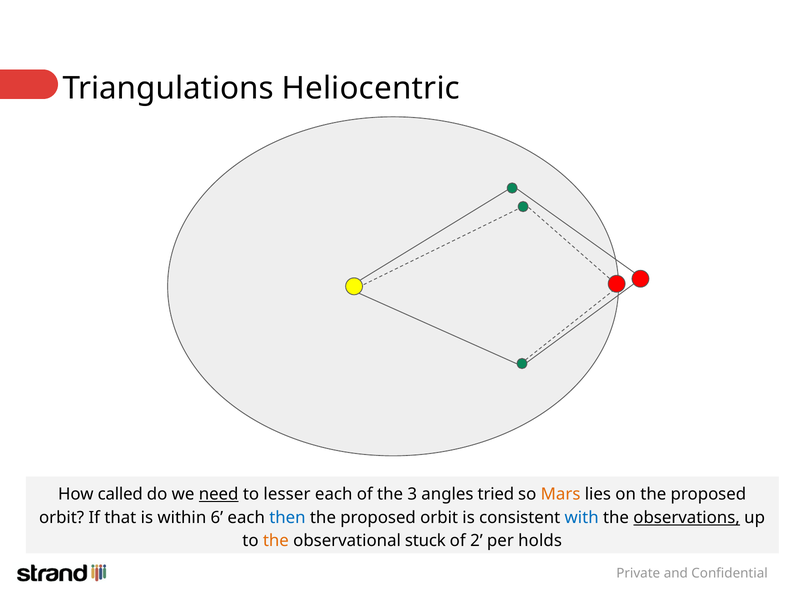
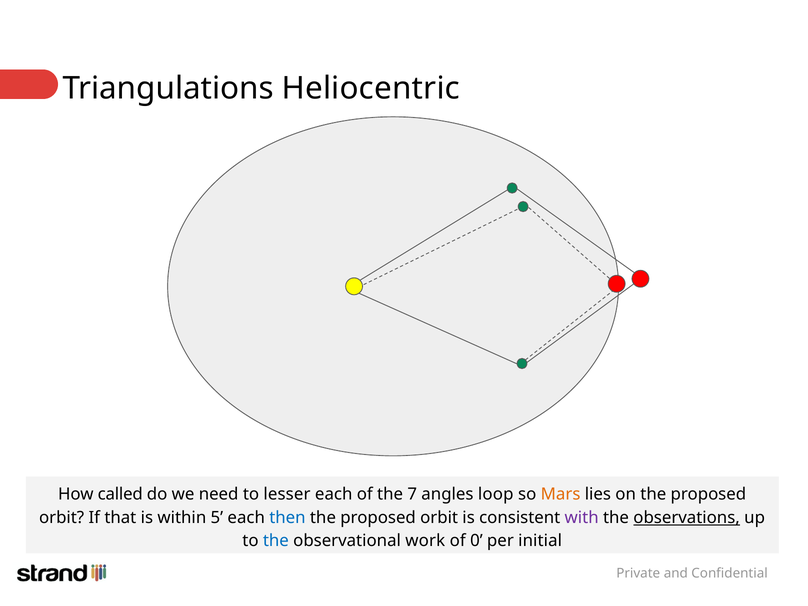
need underline: present -> none (219, 494)
3: 3 -> 7 (412, 494)
tried: tried -> loop (496, 494)
6: 6 -> 5 (217, 518)
with colour: blue -> purple (582, 518)
the colour: orange -> blue (276, 541)
stuck: stuck -> work (425, 541)
2: 2 -> 0 (476, 541)
holds: holds -> initial (540, 541)
